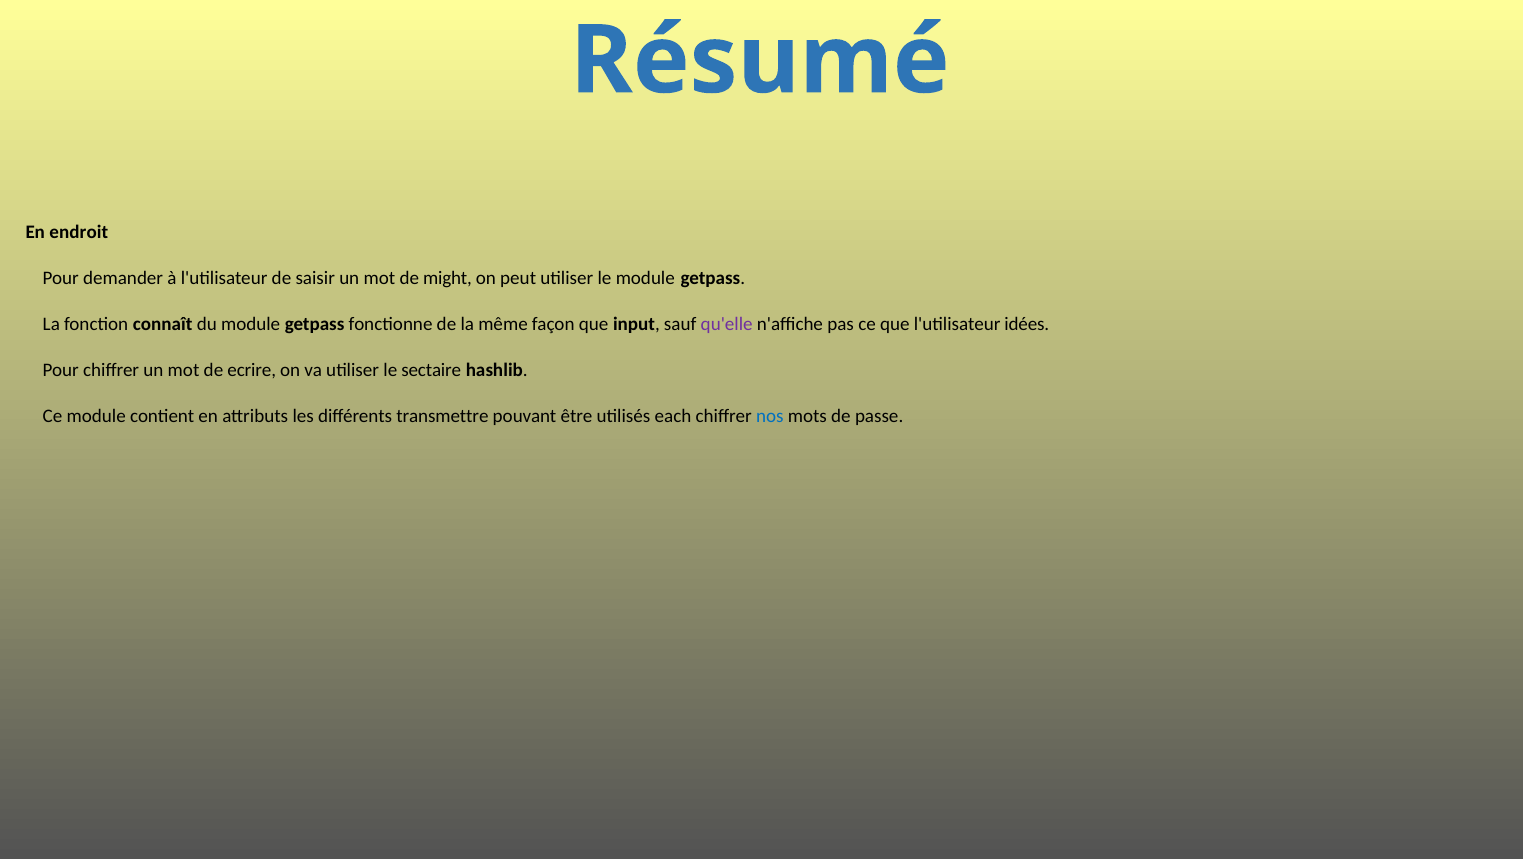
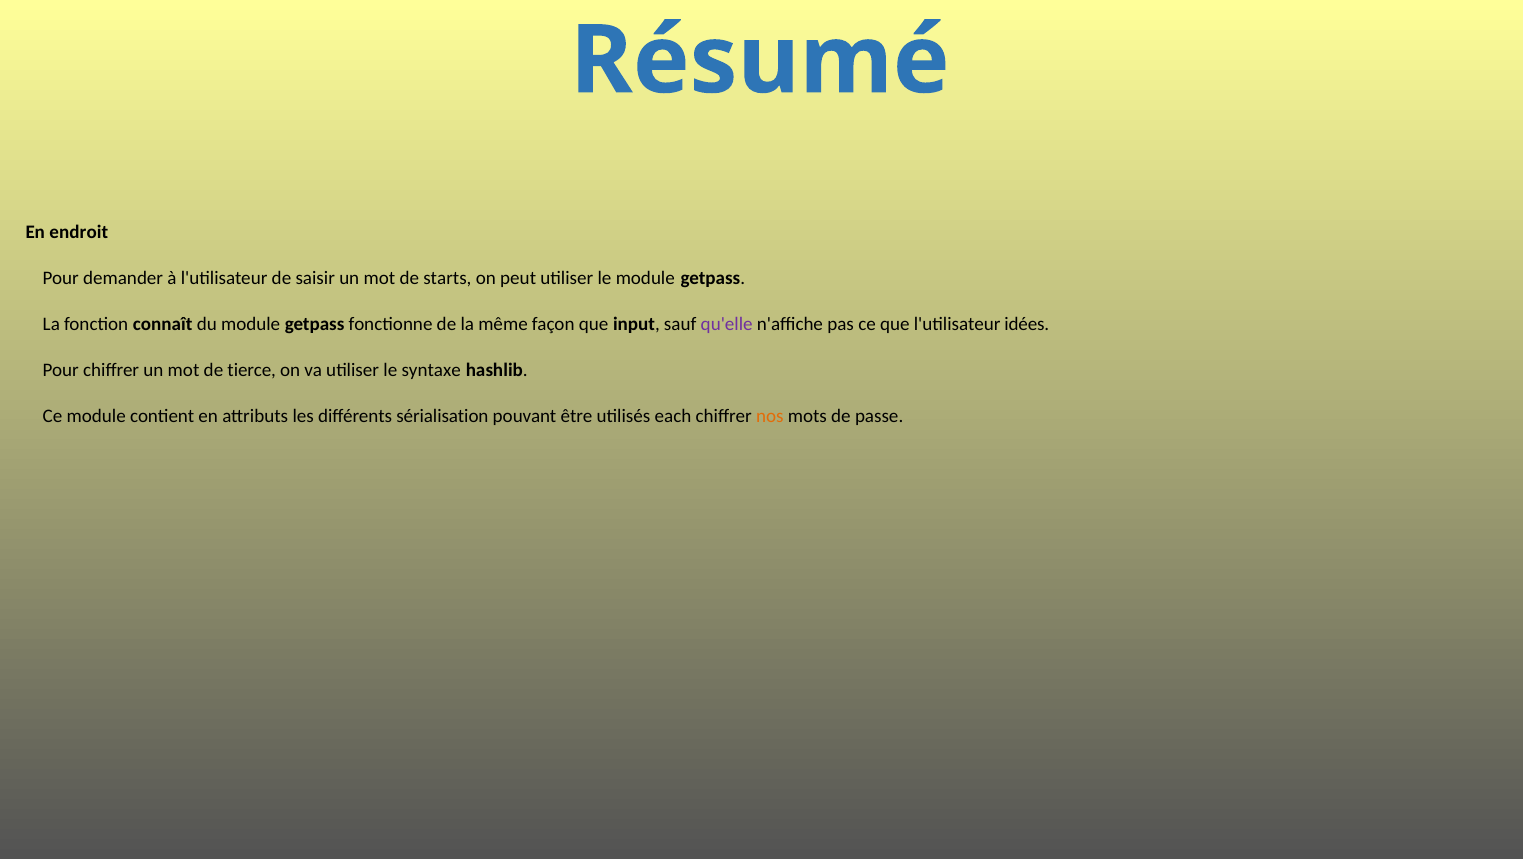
might: might -> starts (447, 278)
ecrire: ecrire -> tierce (252, 370)
sectaire: sectaire -> syntaxe (431, 370)
transmettre: transmettre -> sérialisation (442, 416)
nos colour: blue -> orange (770, 416)
